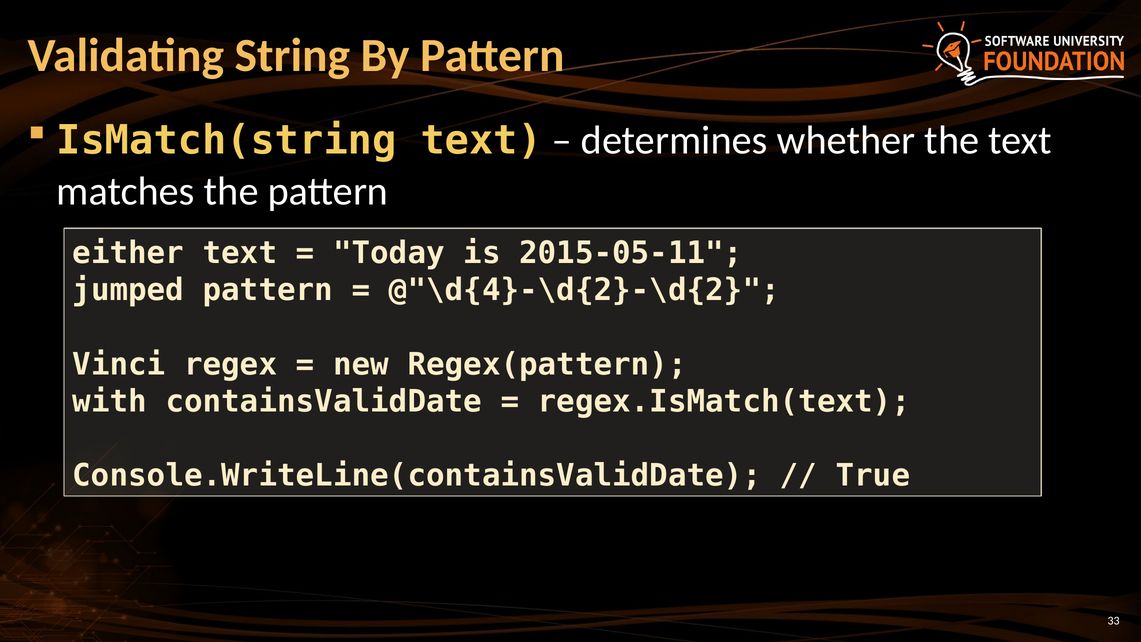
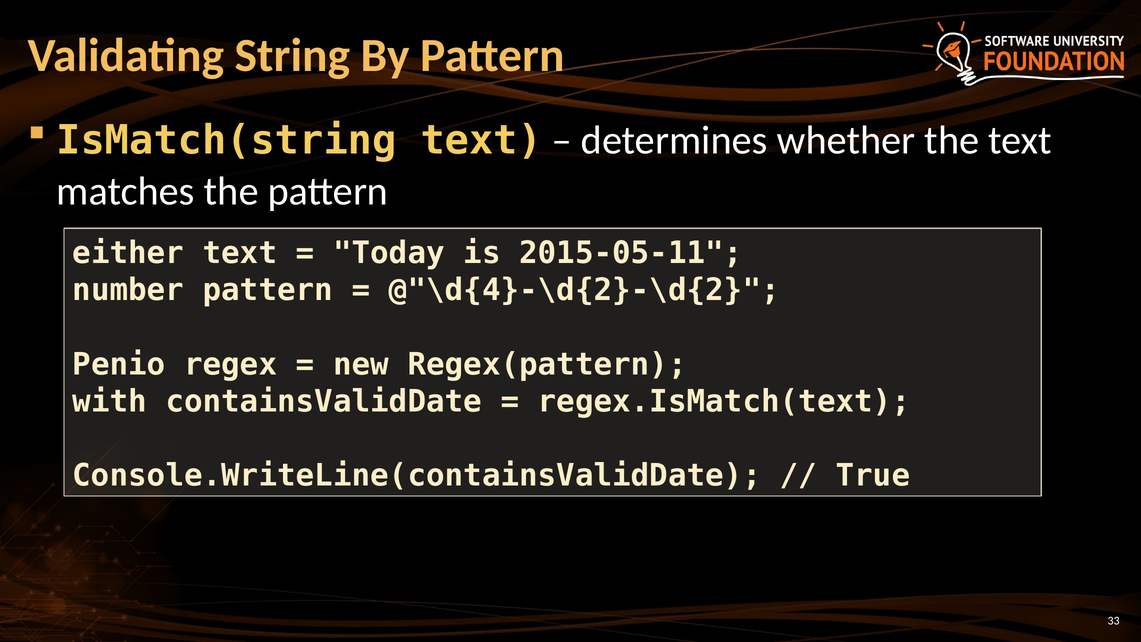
jumped: jumped -> number (128, 290)
Vinci: Vinci -> Penio (119, 364)
